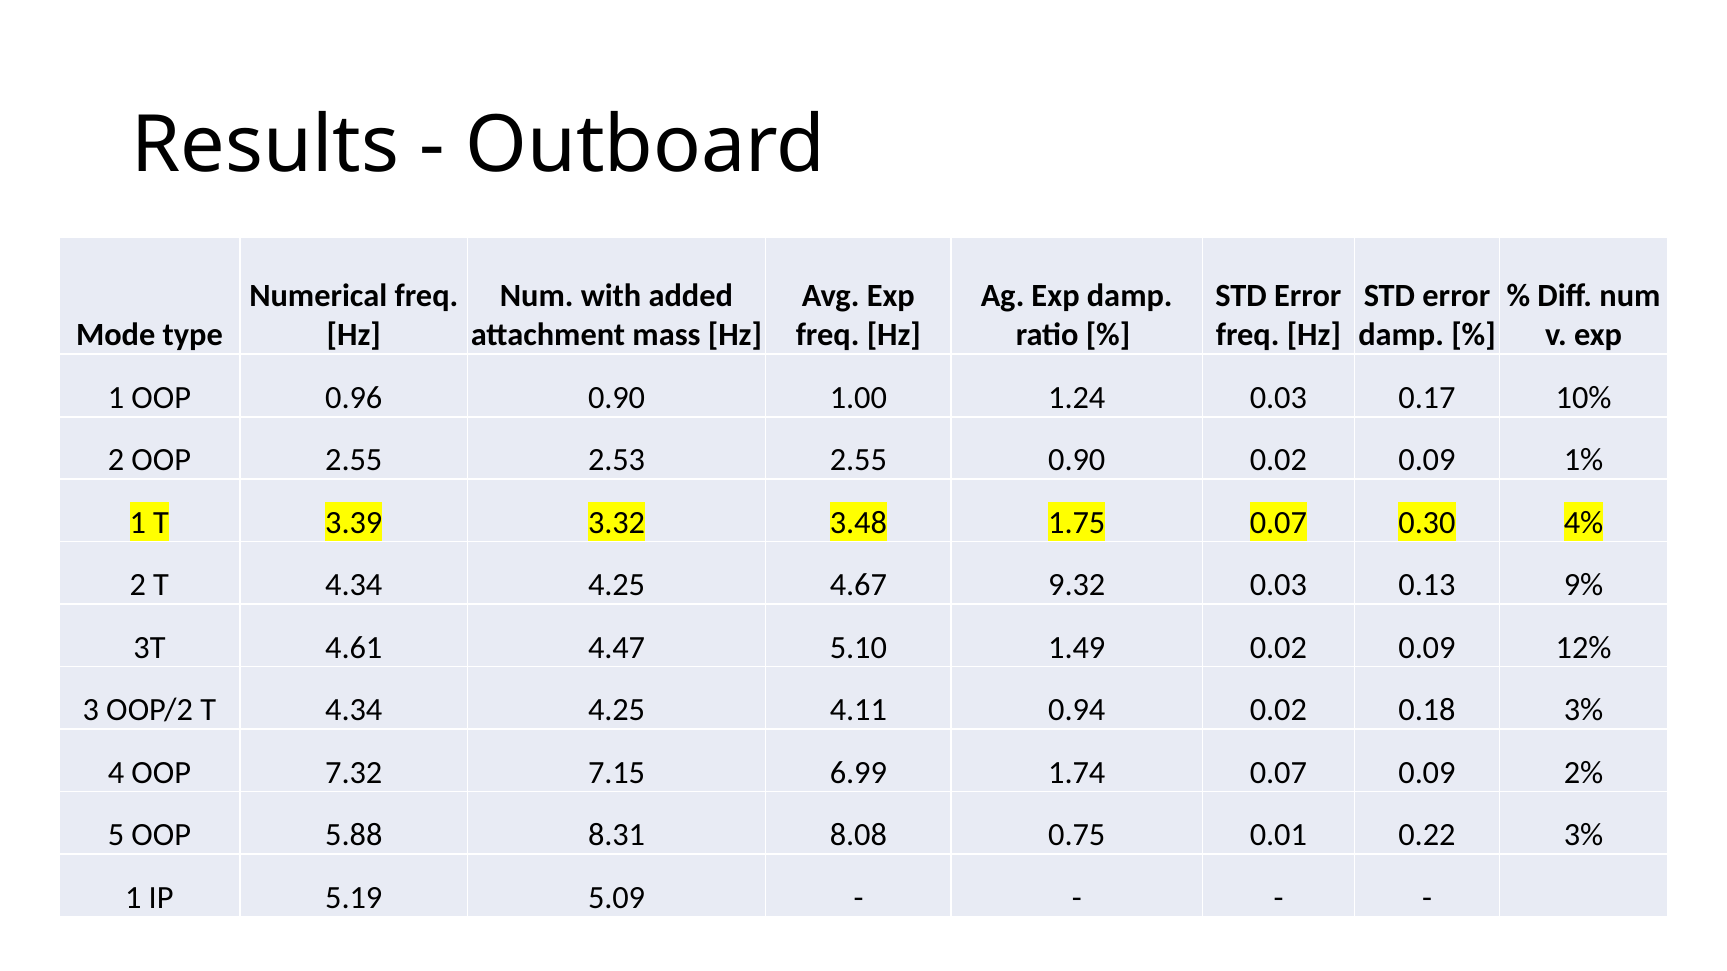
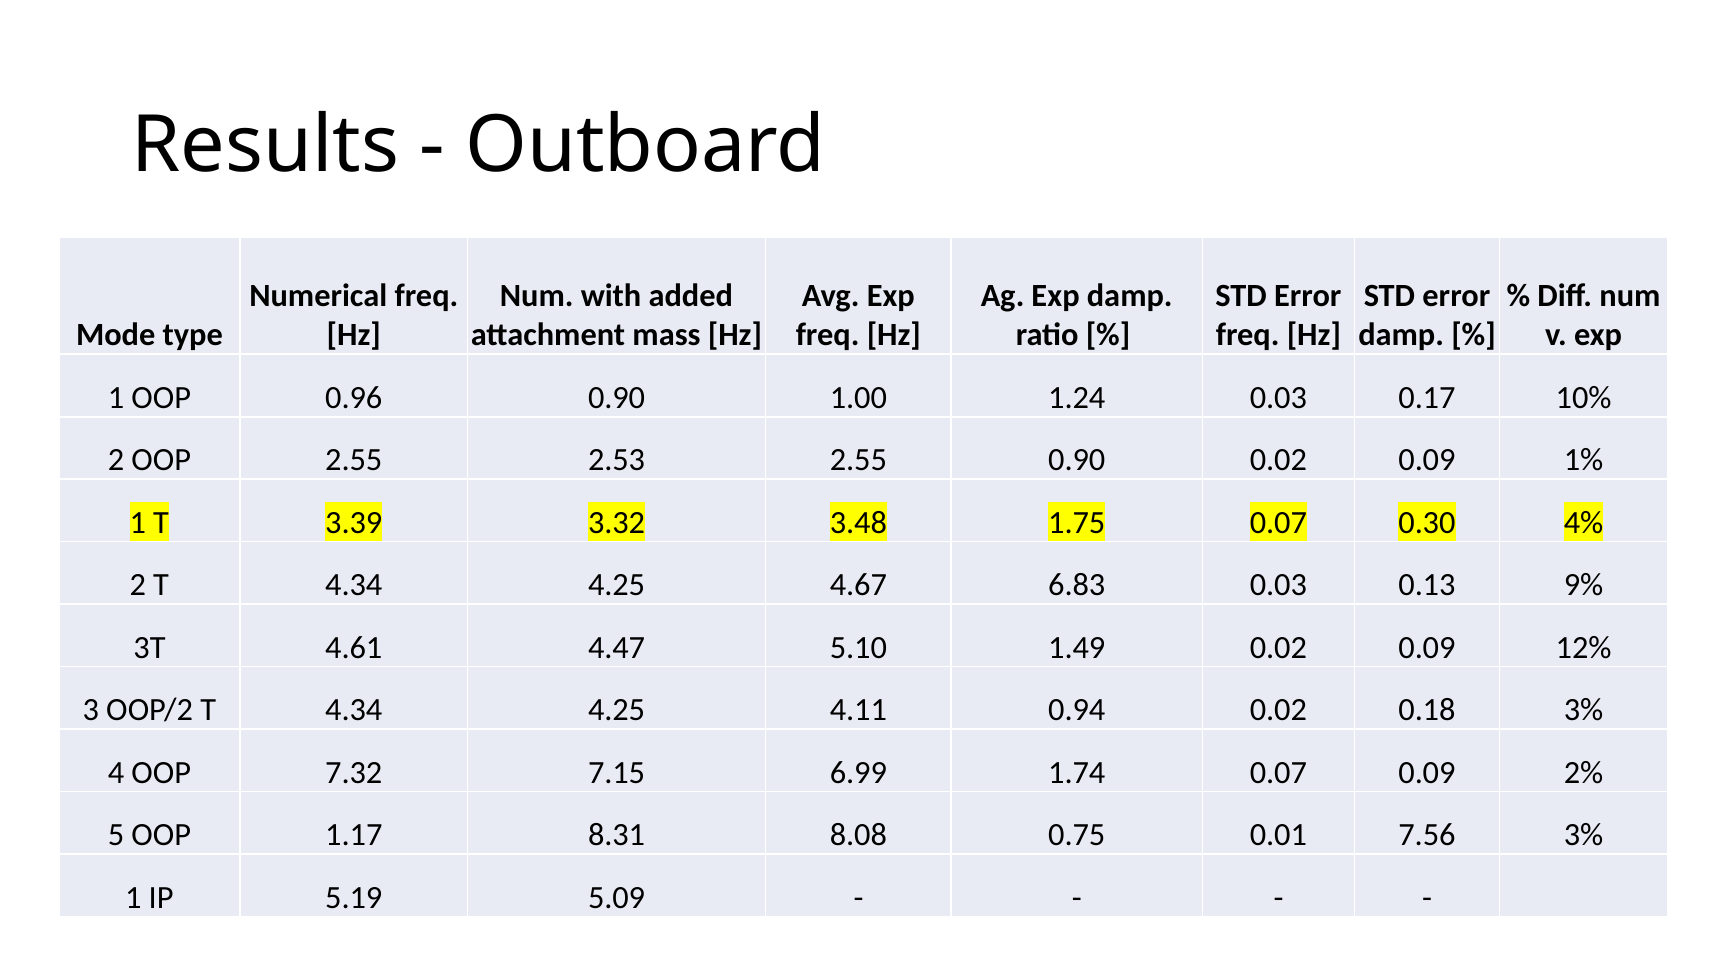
9.32: 9.32 -> 6.83 (1077, 585)
5.88: 5.88 -> 1.17 (354, 835)
0.22: 0.22 -> 7.56 (1427, 835)
